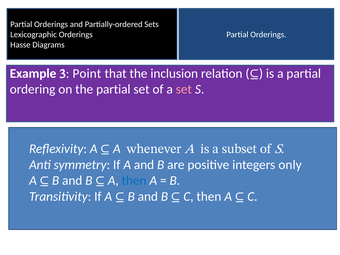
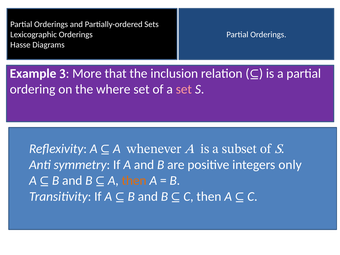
Point: Point -> More (87, 73)
the partial: partial -> where (113, 89)
then colour: blue -> orange (134, 181)
